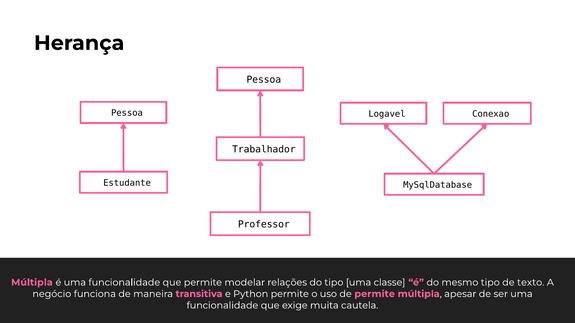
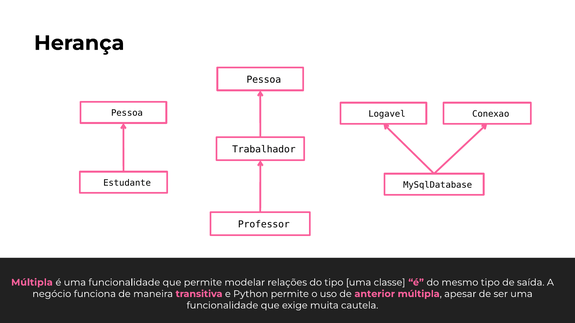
texto: texto -> saída (531, 283)
de permite: permite -> anterior (375, 294)
